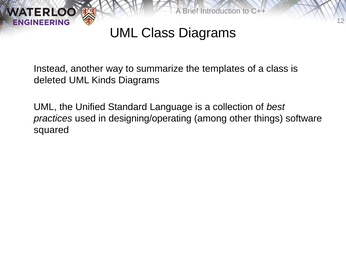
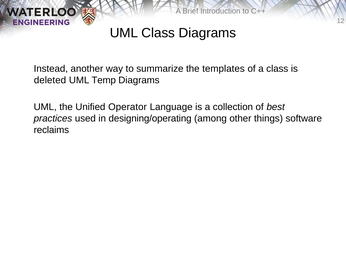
Kinds: Kinds -> Temp (104, 80)
Standard: Standard -> Operator (128, 107)
squared: squared -> reclaims (51, 130)
